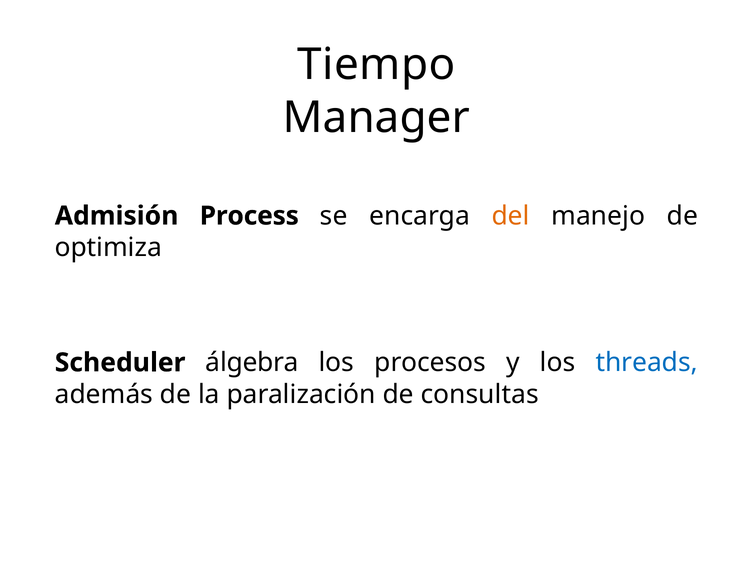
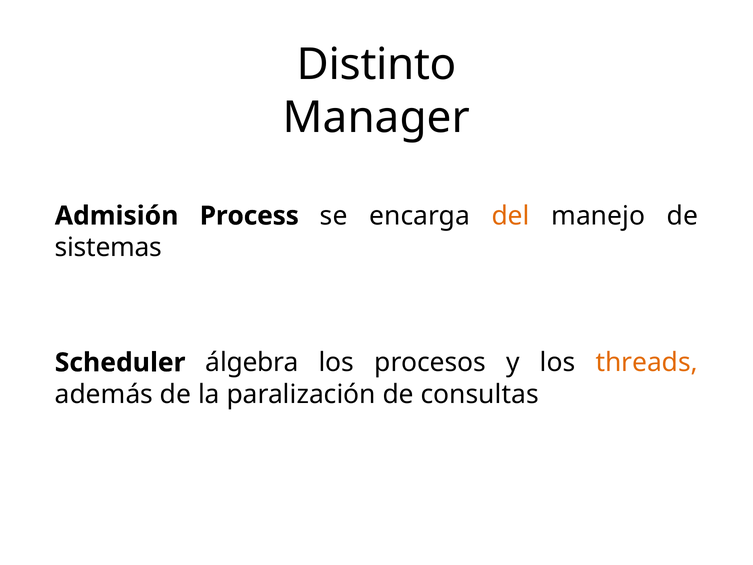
Tiempo: Tiempo -> Distinto (377, 65)
optimiza: optimiza -> sistemas (108, 248)
threads colour: blue -> orange (647, 362)
